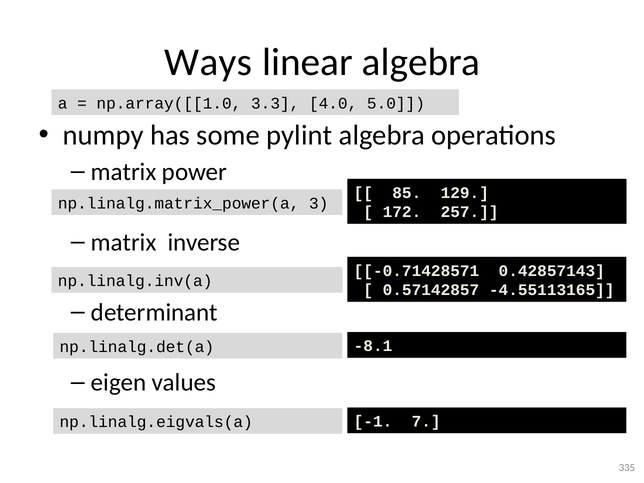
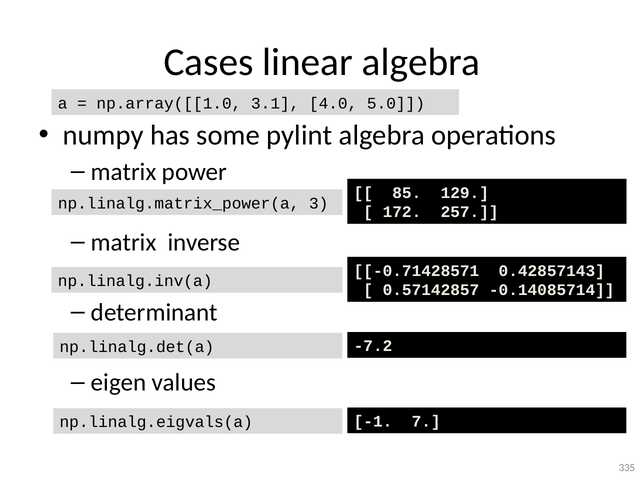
Ways: Ways -> Cases (208, 62)
3.3: 3.3 -> 3.1 (275, 103)
-4.55113165: -4.55113165 -> -0.14085714 (552, 290)
-8.1: -8.1 -> -7.2 (373, 346)
